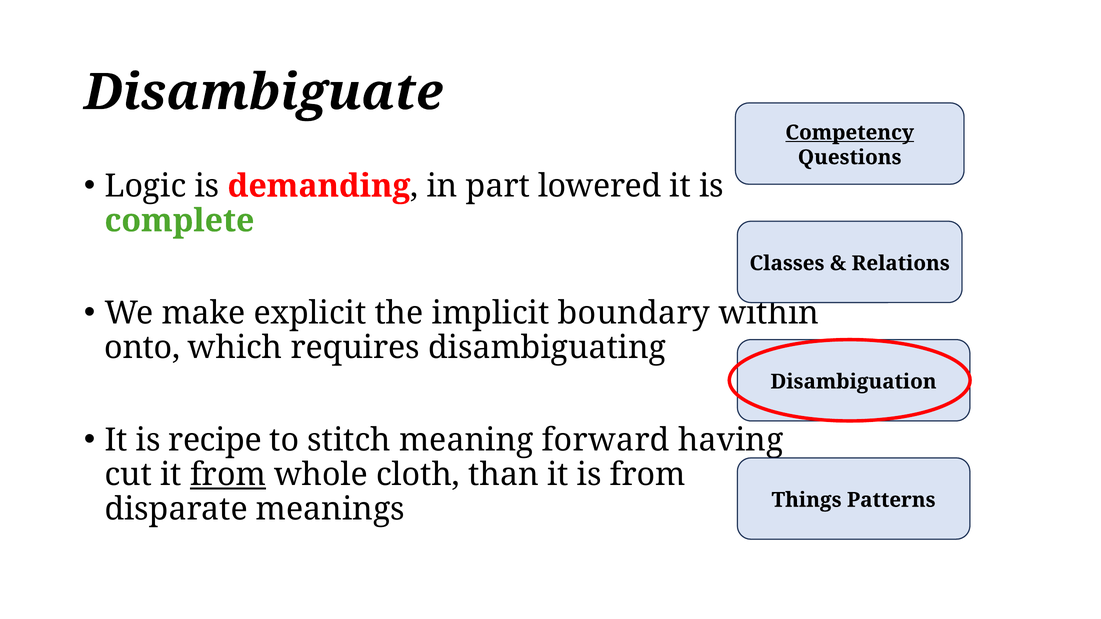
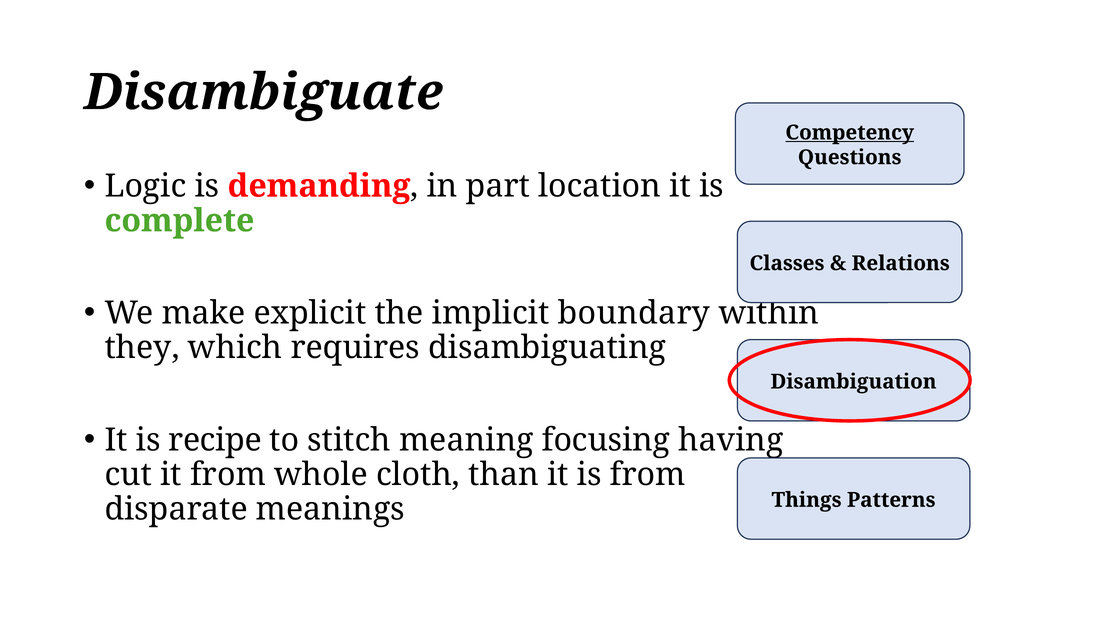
lowered: lowered -> location (600, 186)
onto: onto -> they (142, 348)
forward: forward -> focusing (606, 440)
from underline: present -> none (228, 475)
